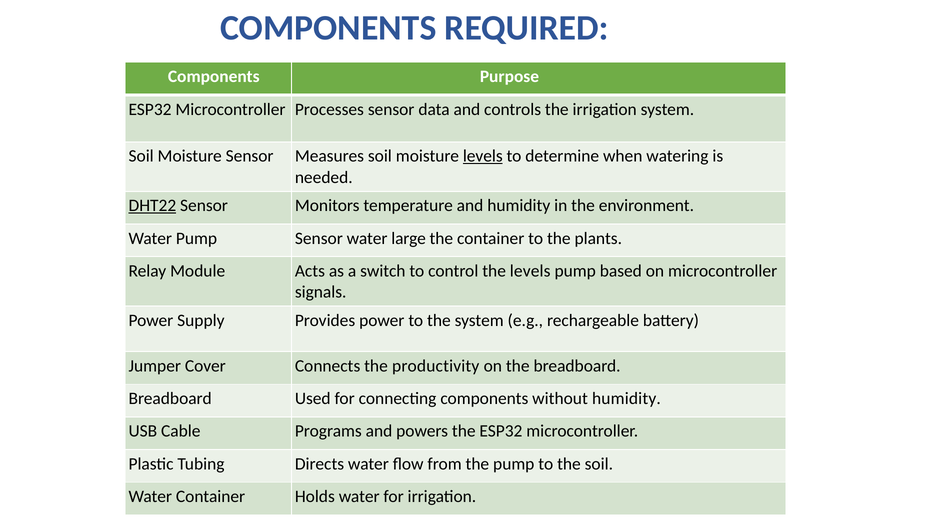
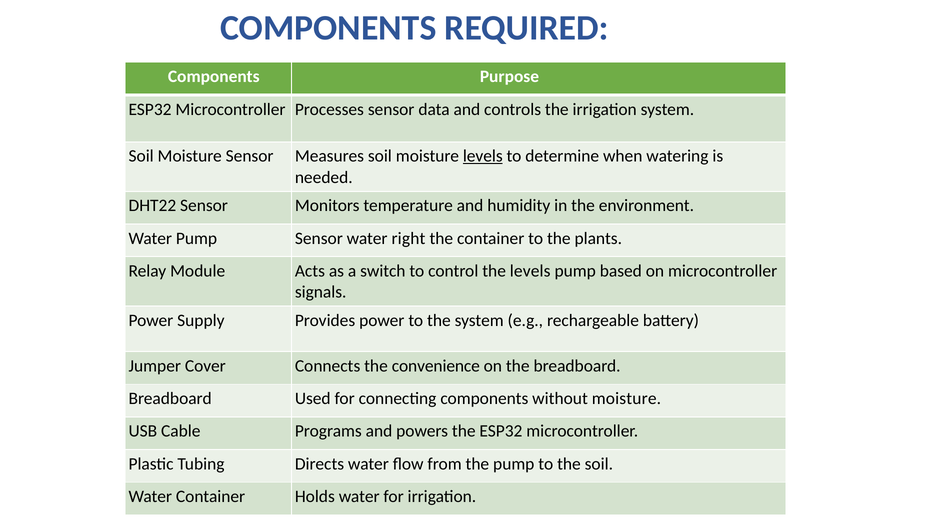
DHT22 underline: present -> none (152, 206)
large: large -> right (408, 239)
productivity: productivity -> convenience (436, 366)
without humidity: humidity -> moisture (626, 399)
